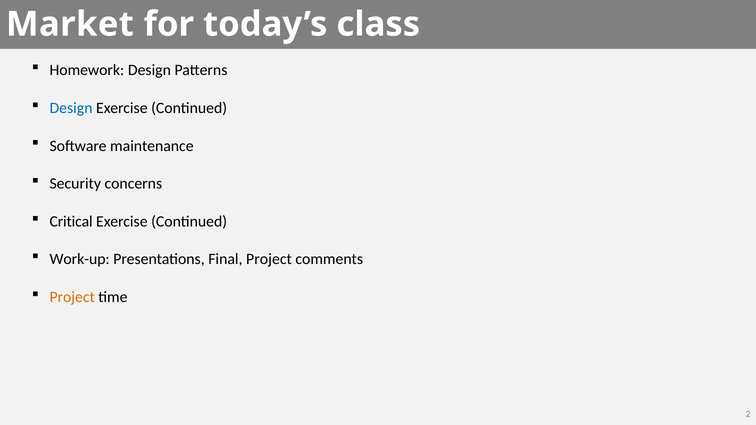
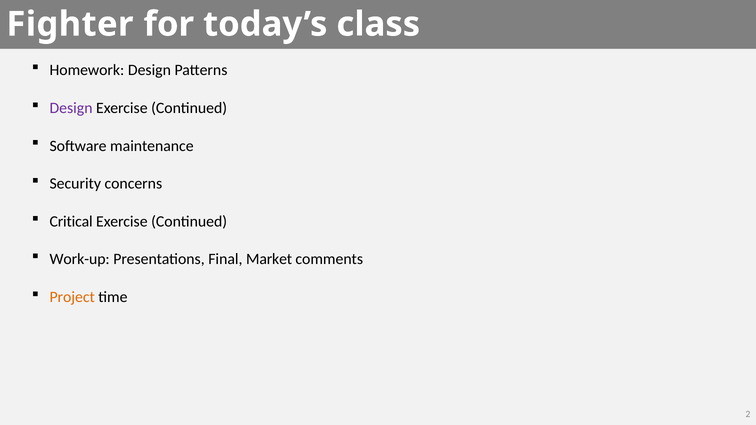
Market: Market -> Fighter (70, 24)
Design colour: blue -> purple (71, 108)
Final Project: Project -> Market (269, 259)
